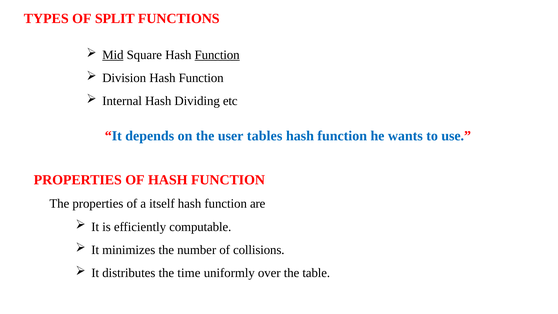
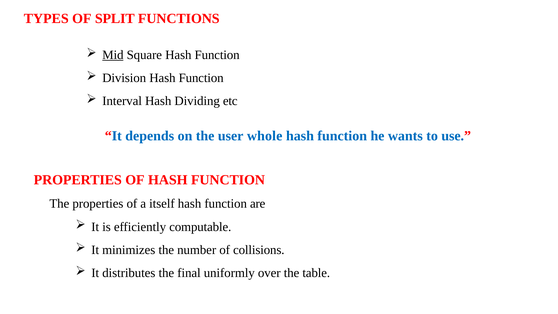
Function underline: present -> none (217, 55)
Internal: Internal -> Interval (122, 101)
tables: tables -> whole (265, 136)
time: time -> final (189, 273)
